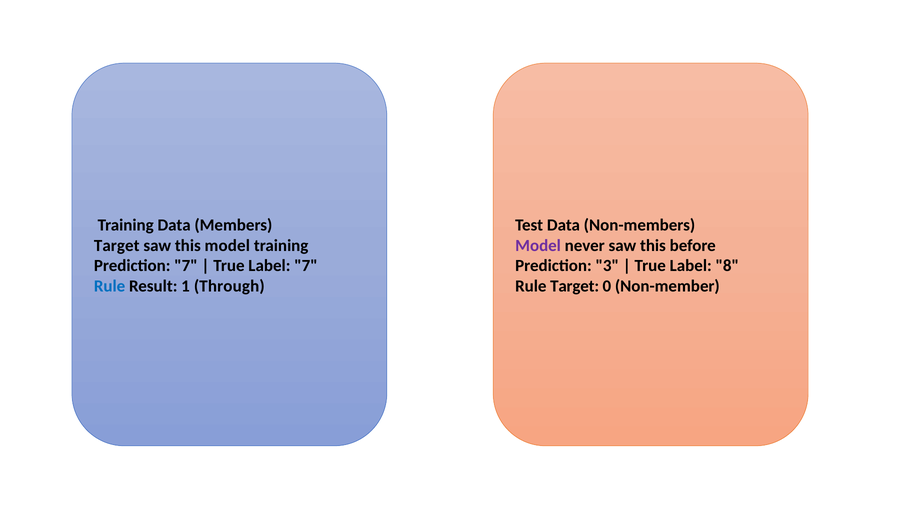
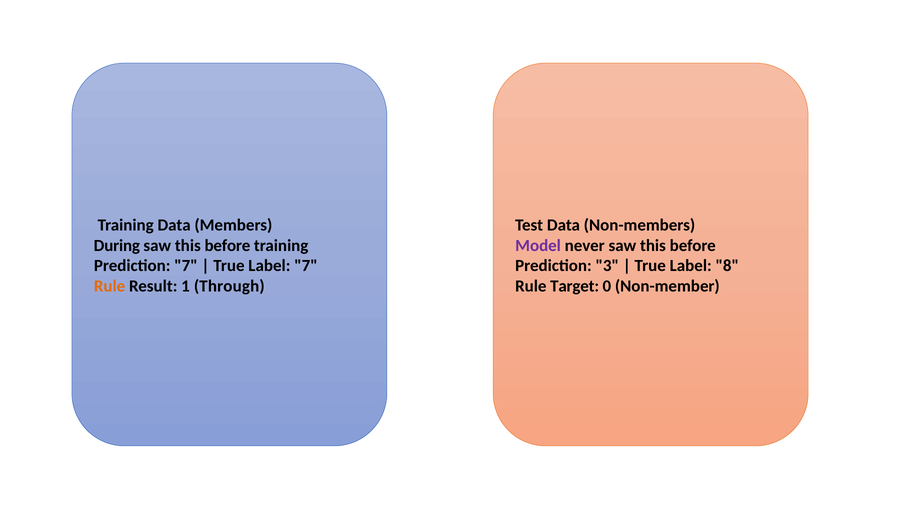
Target: Target -> During (117, 245)
model: model -> before (227, 245)
Rule colour: blue -> orange (110, 286)
